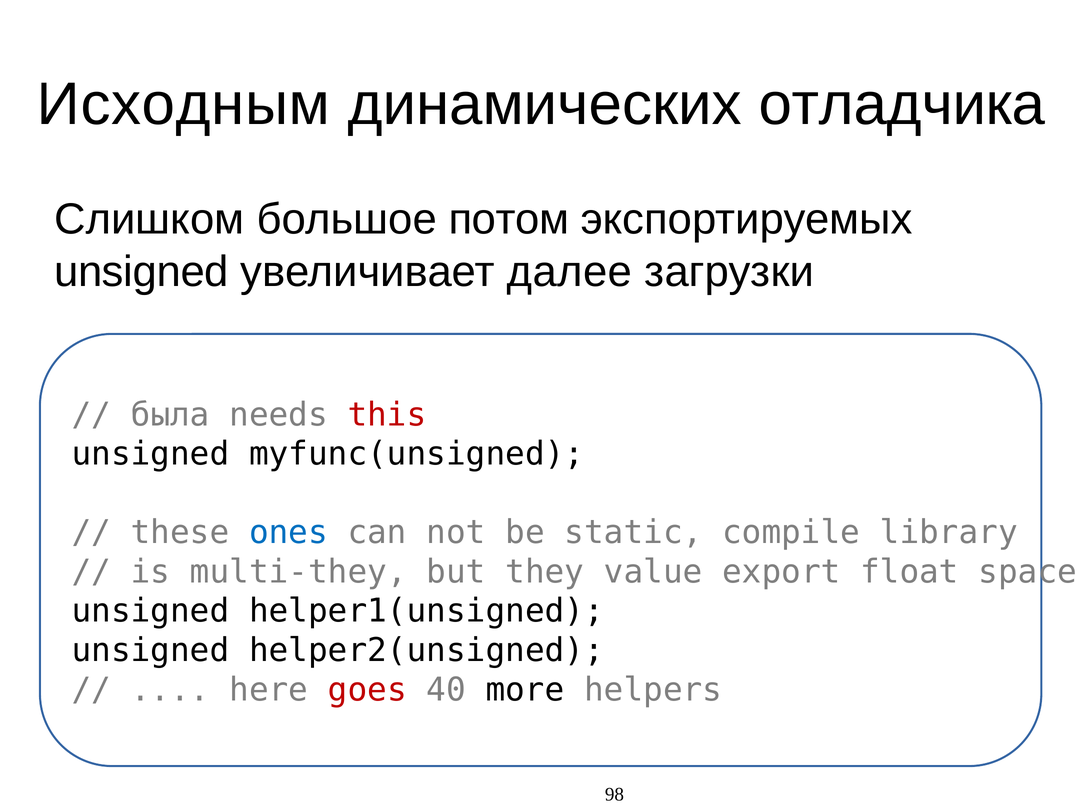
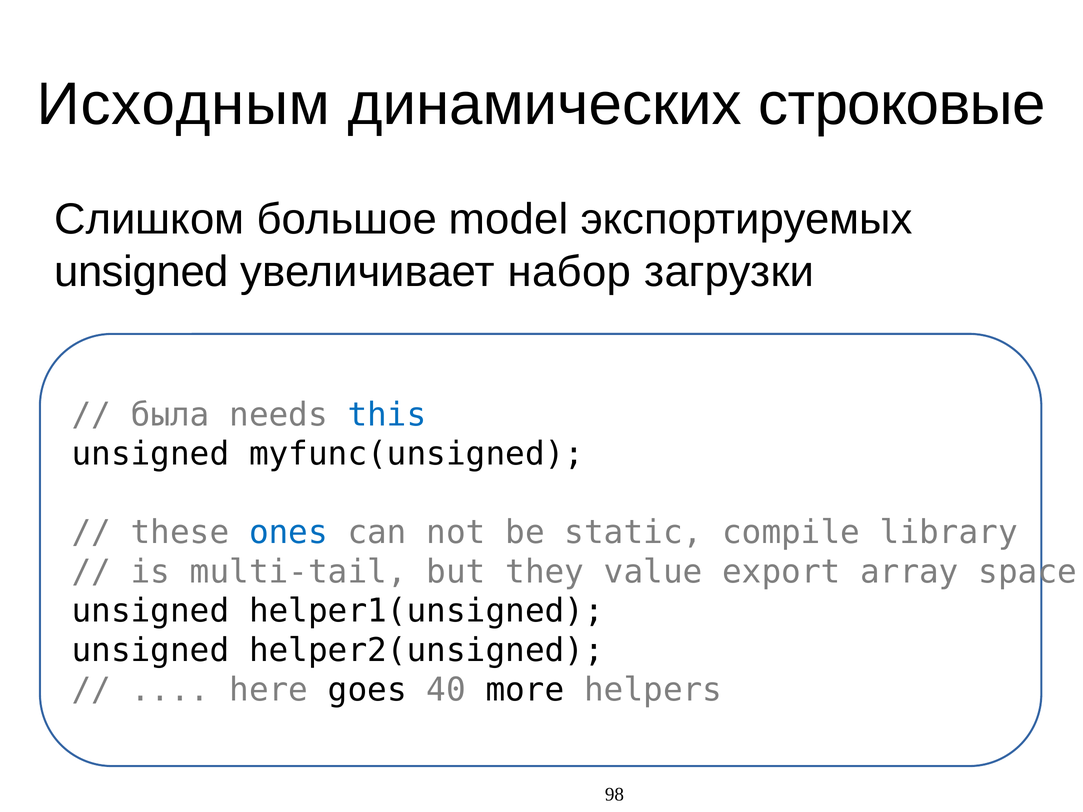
отладчика: отладчика -> строковые (902, 104)
потом: потом -> model (509, 219)
далее: далее -> набор (569, 272)
this colour: red -> blue (387, 415)
multi-they: multi-they -> multi-tail (298, 572)
float: float -> array (909, 572)
goes colour: red -> black (367, 690)
